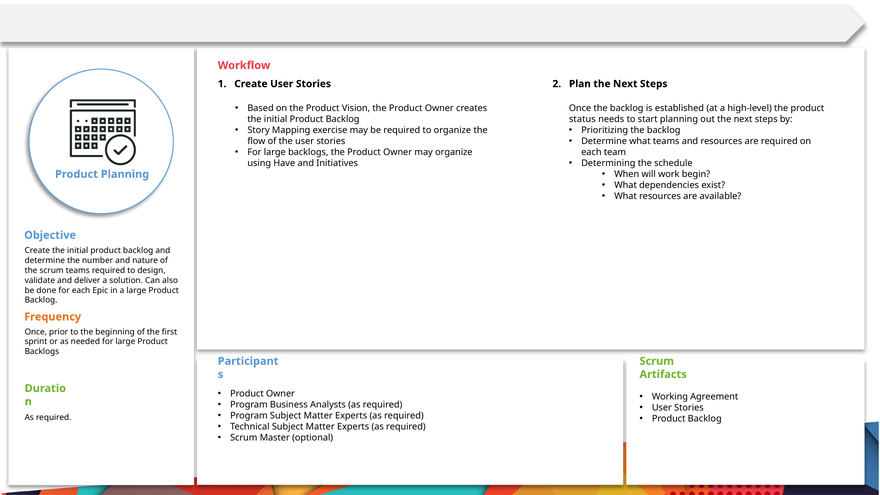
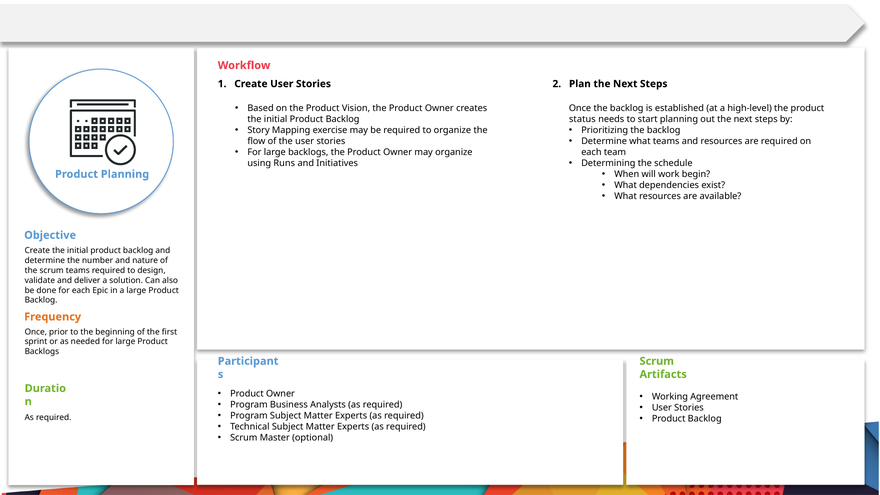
Have: Have -> Runs (284, 163)
